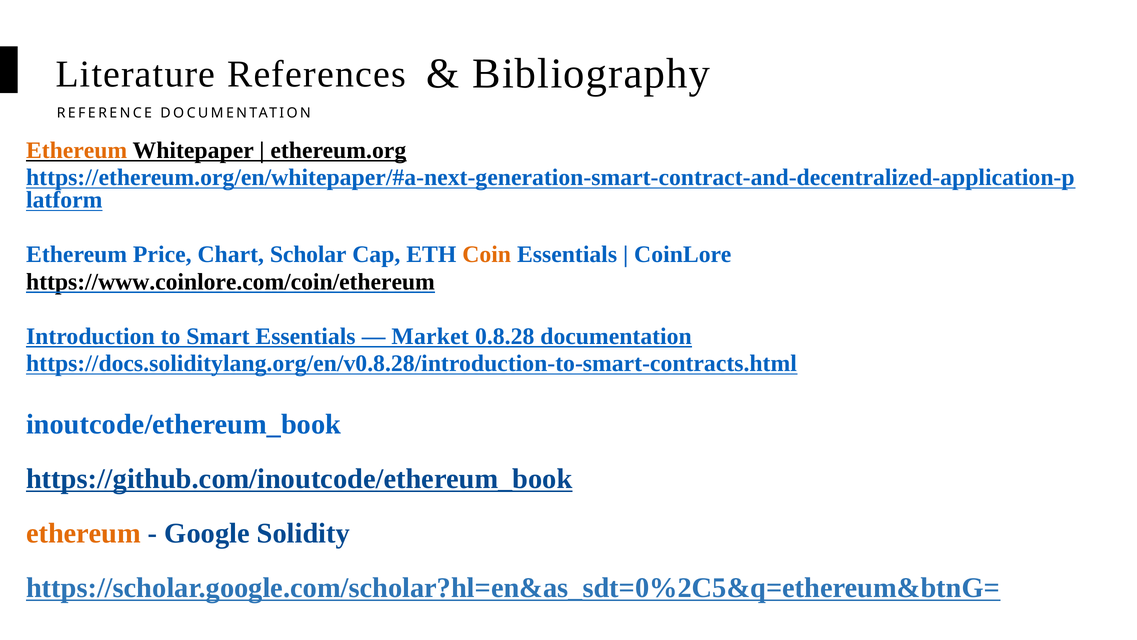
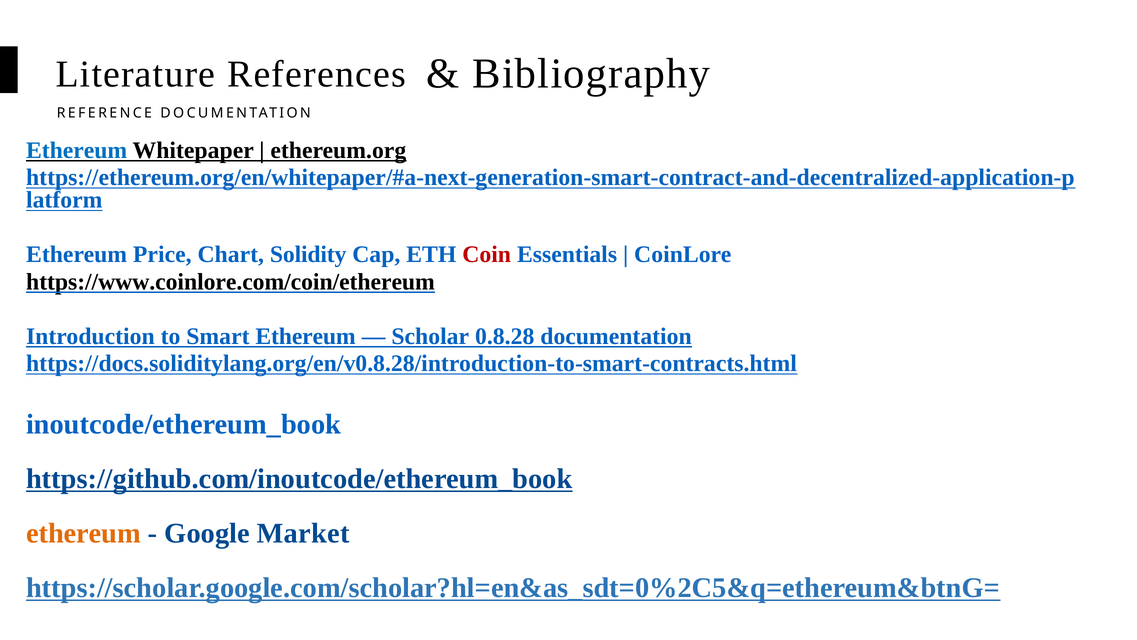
Ethereum colour: orange -> blue (77, 150)
Scholar: Scholar -> Solidity (308, 254)
Coin colour: orange -> red (487, 254)
Smart Essentials: Essentials -> Ethereum (306, 336)
Market: Market -> Scholar (430, 336)
Solidity: Solidity -> Market (303, 533)
